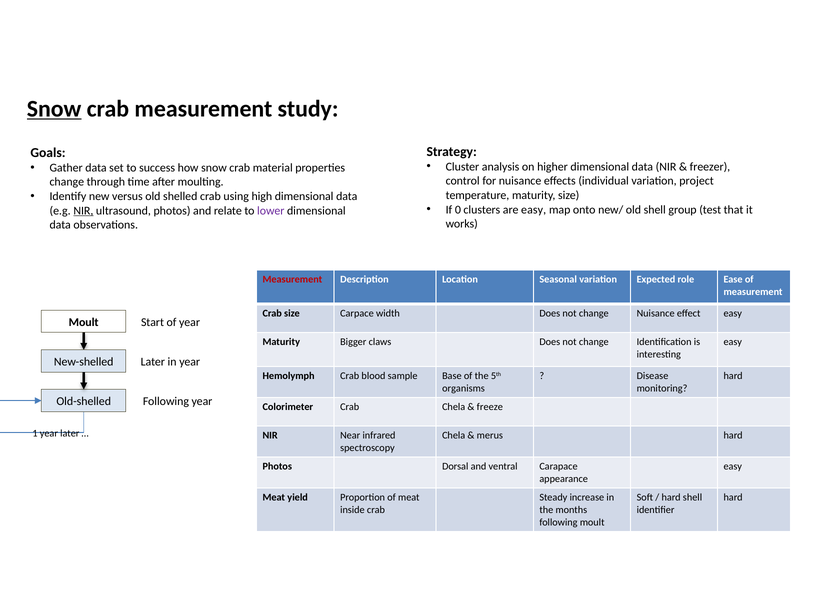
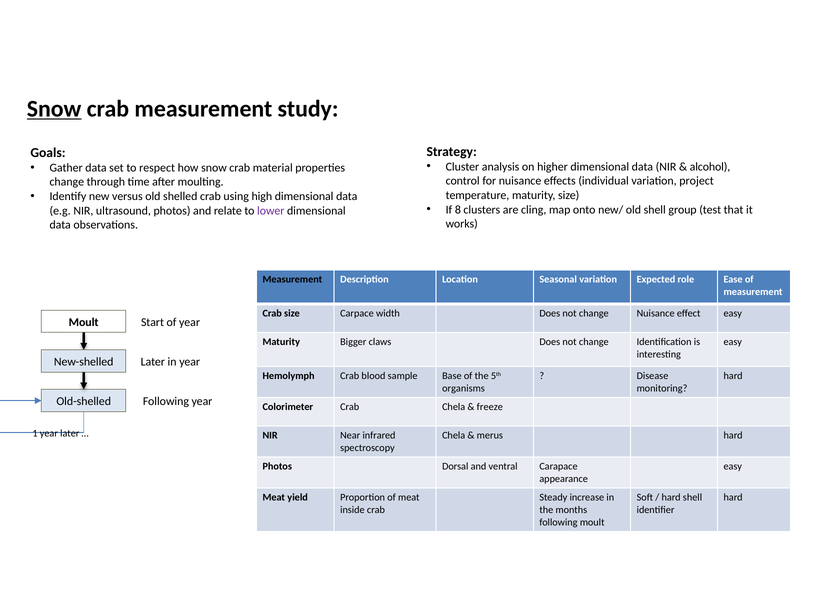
freezer: freezer -> alcohol (710, 167)
success: success -> respect (157, 168)
0: 0 -> 8 (458, 210)
are easy: easy -> cling (534, 210)
NIR underline: present -> none (83, 211)
Measurement colour: red -> black (292, 279)
